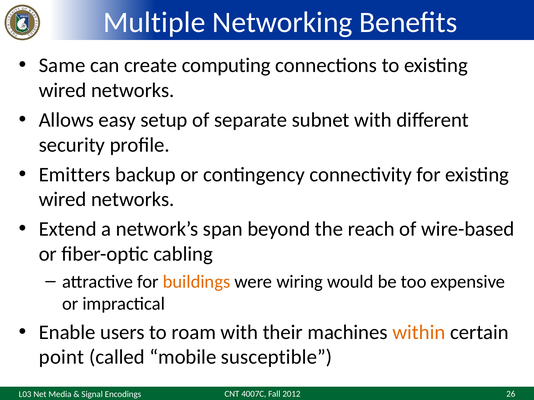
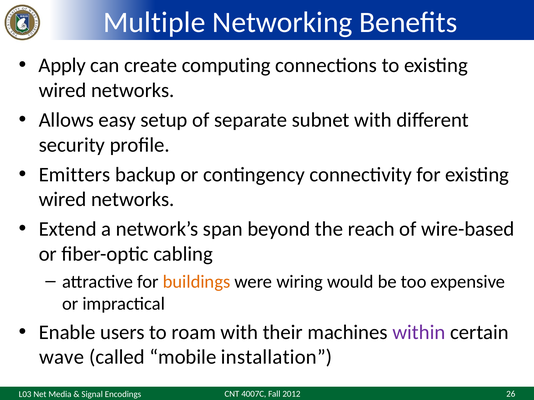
Same: Same -> Apply (62, 66)
within colour: orange -> purple (419, 333)
point: point -> wave (62, 358)
susceptible: susceptible -> installation (277, 358)
